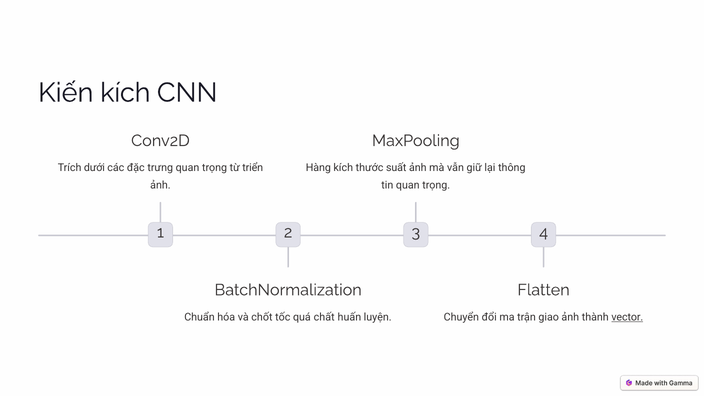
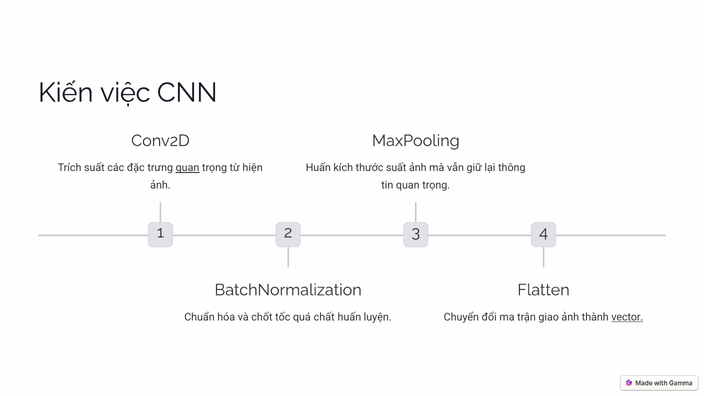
Kiến kích: kích -> việc (125, 93)
Trích dưới: dưới -> suất (94, 168)
quan underline: none -> present (188, 168)
triển: triển -> hiện (253, 168)
Hàng: Hàng -> Huấn (318, 168)
